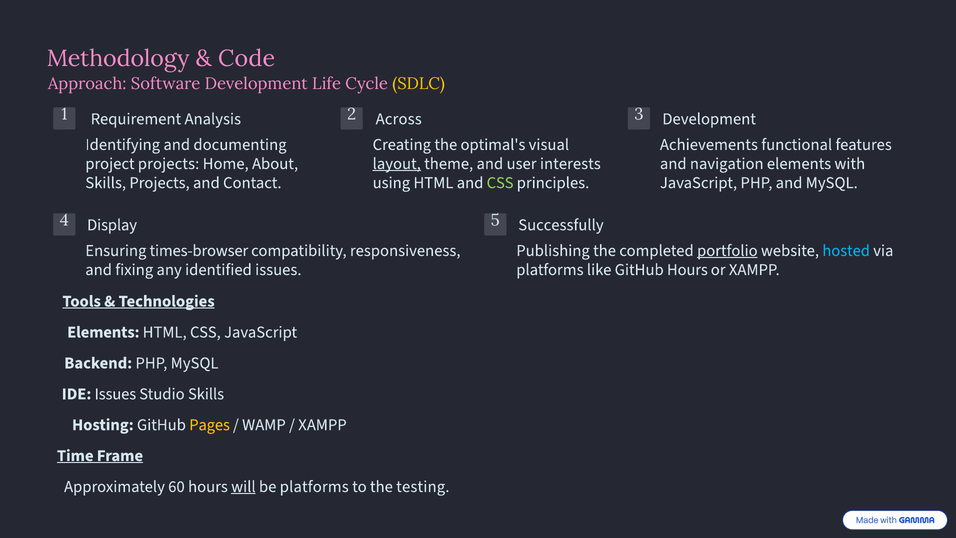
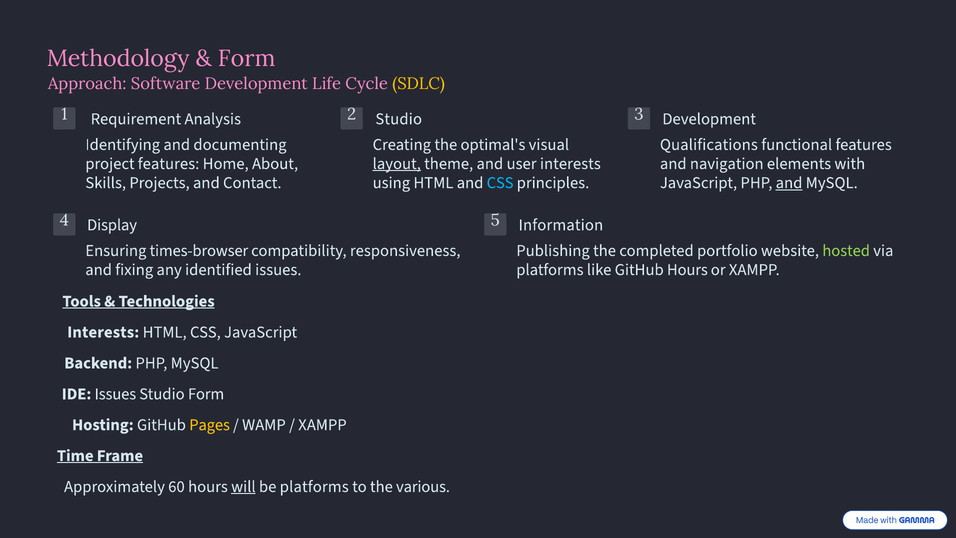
Code: Code -> Form (247, 59)
2 Across: Across -> Studio (399, 119)
Achievements: Achievements -> Qualifications (709, 144)
project projects: projects -> features (169, 163)
CSS colour: light green -> light blue (500, 183)
and underline: none -> present (789, 183)
Successfully: Successfully -> Information (561, 225)
portfolio underline: present -> none (727, 250)
hosted colour: light blue -> light green (846, 250)
Elements: Elements -> Interests (103, 332)
Studio Skills: Skills -> Form (206, 394)
testing: testing -> various (423, 486)
